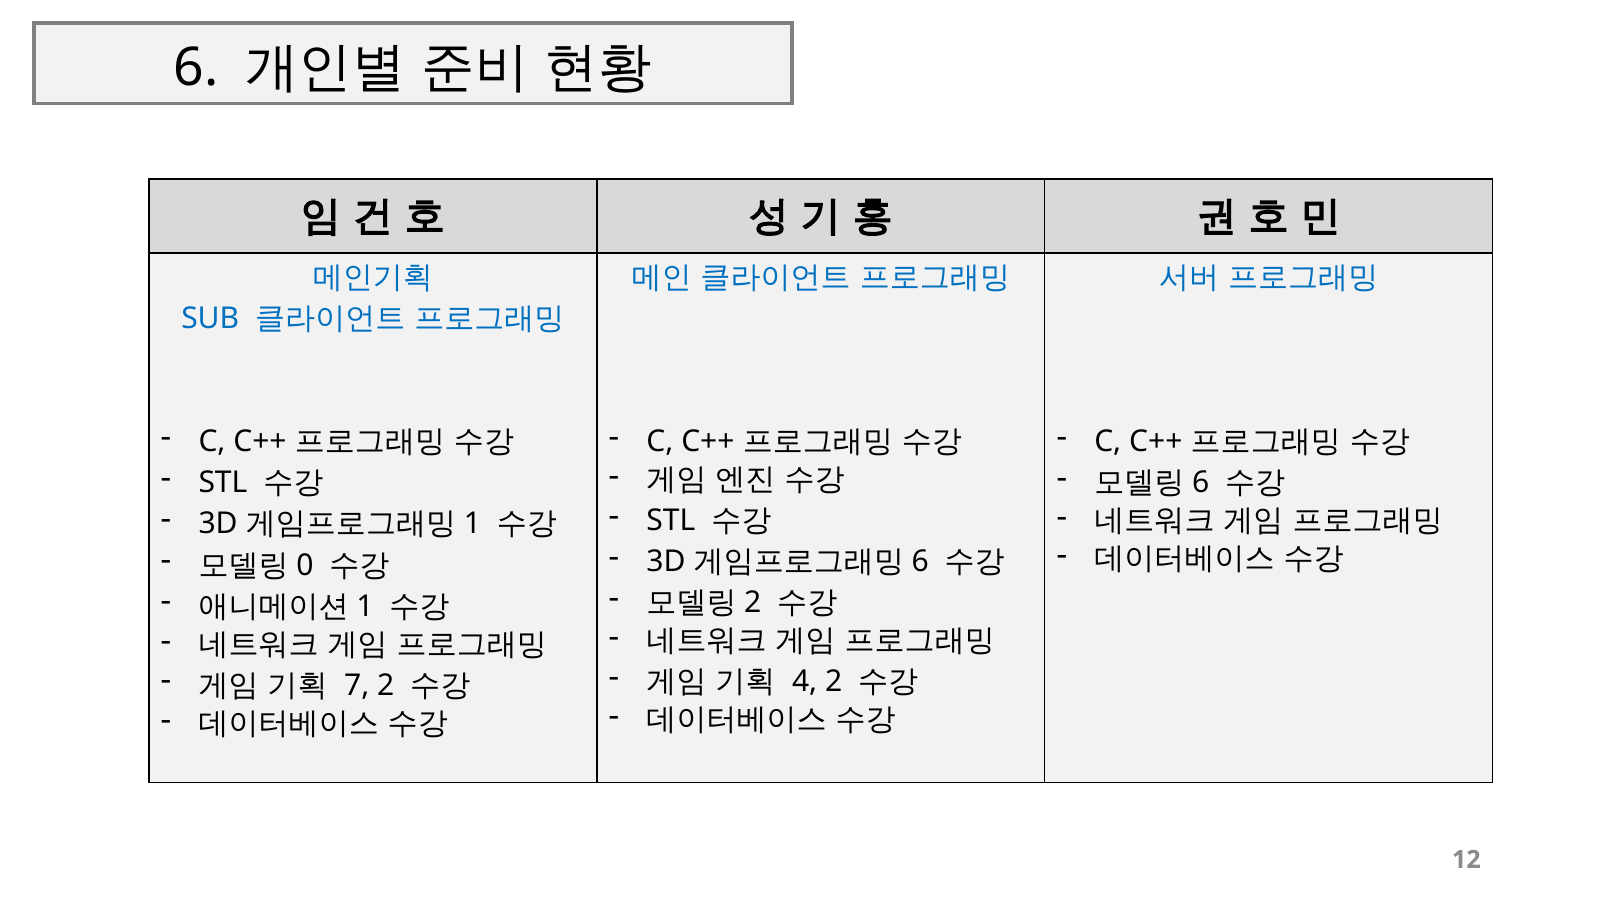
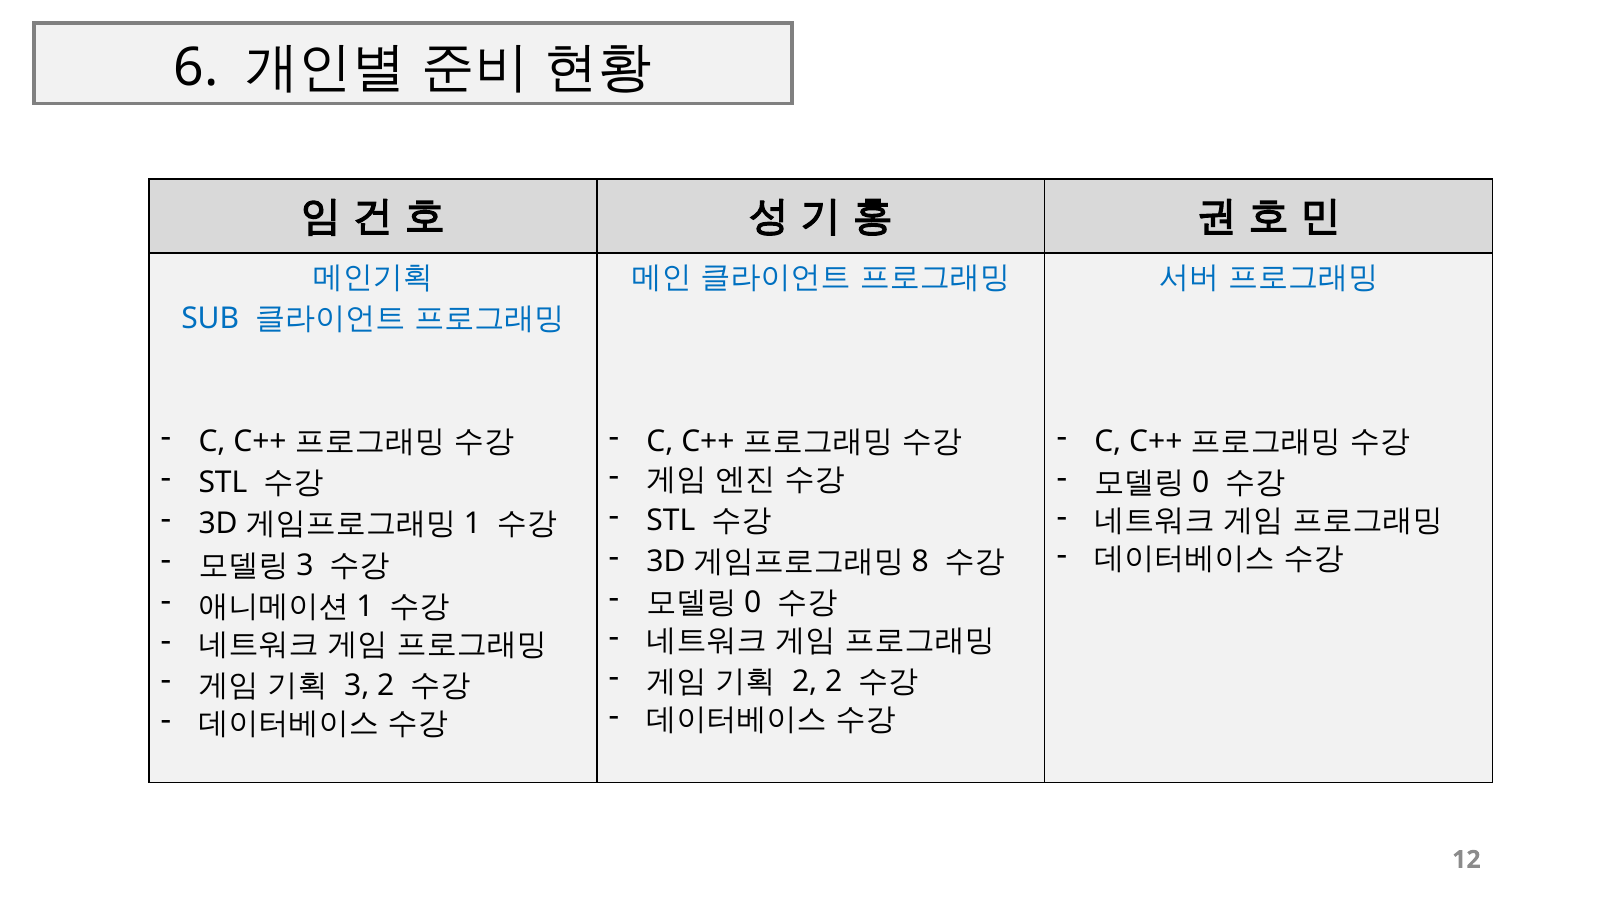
6: 6 -> 0 (1201, 483)
6: 6 -> 8 (920, 562)
0: 0 -> 3 (305, 565)
2: 2 -> 0 (753, 603)
4: 4 -> 2 (805, 682)
7: 7 -> 3 (357, 685)
